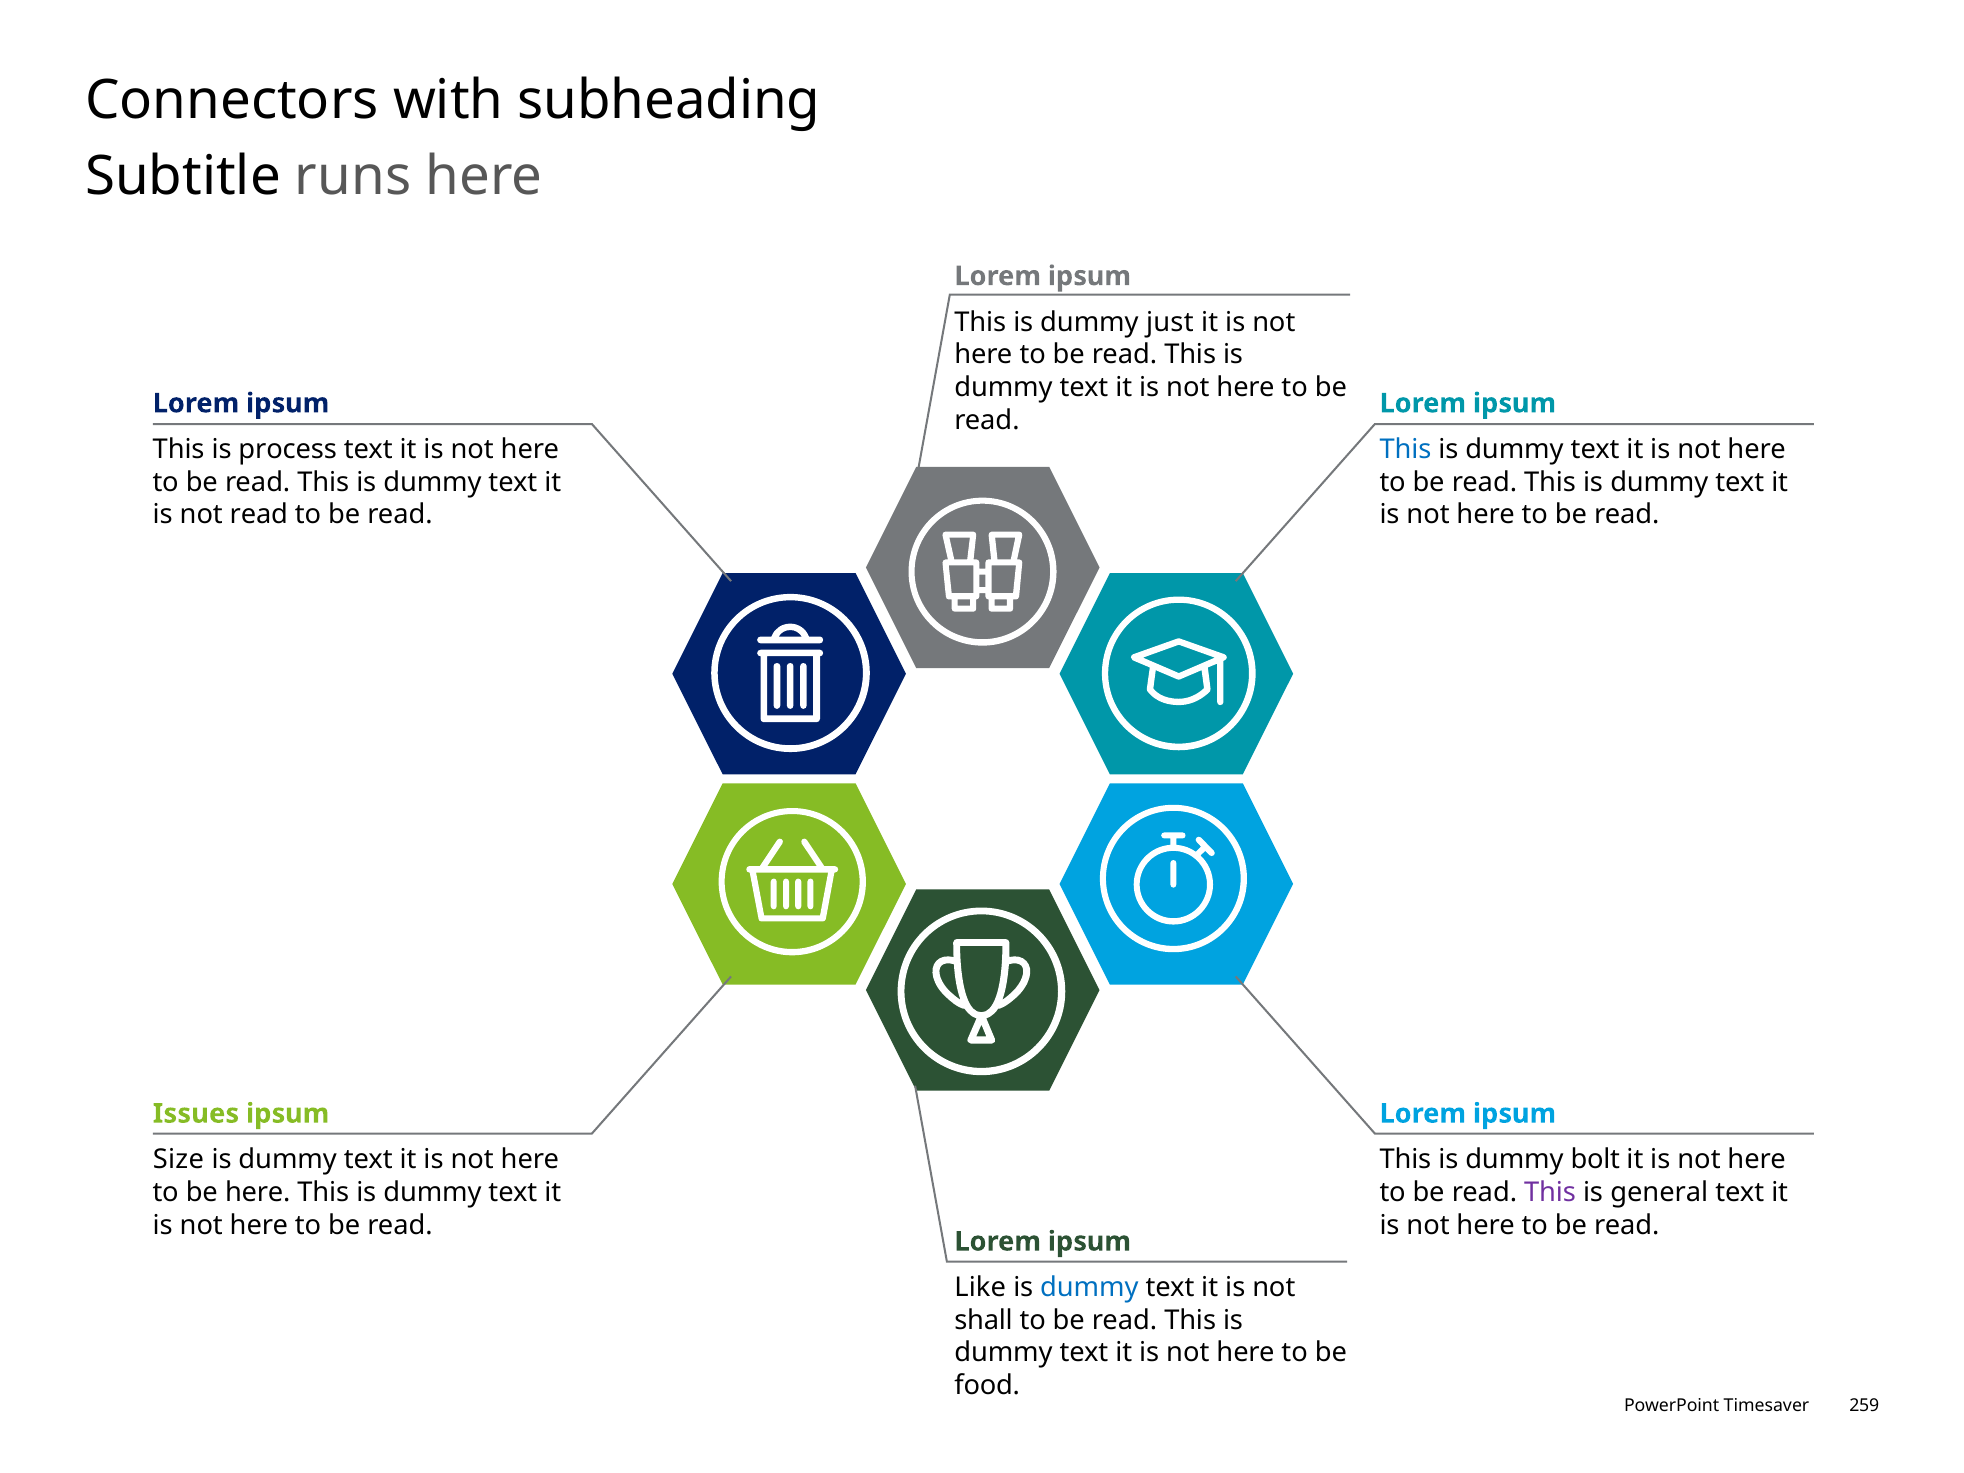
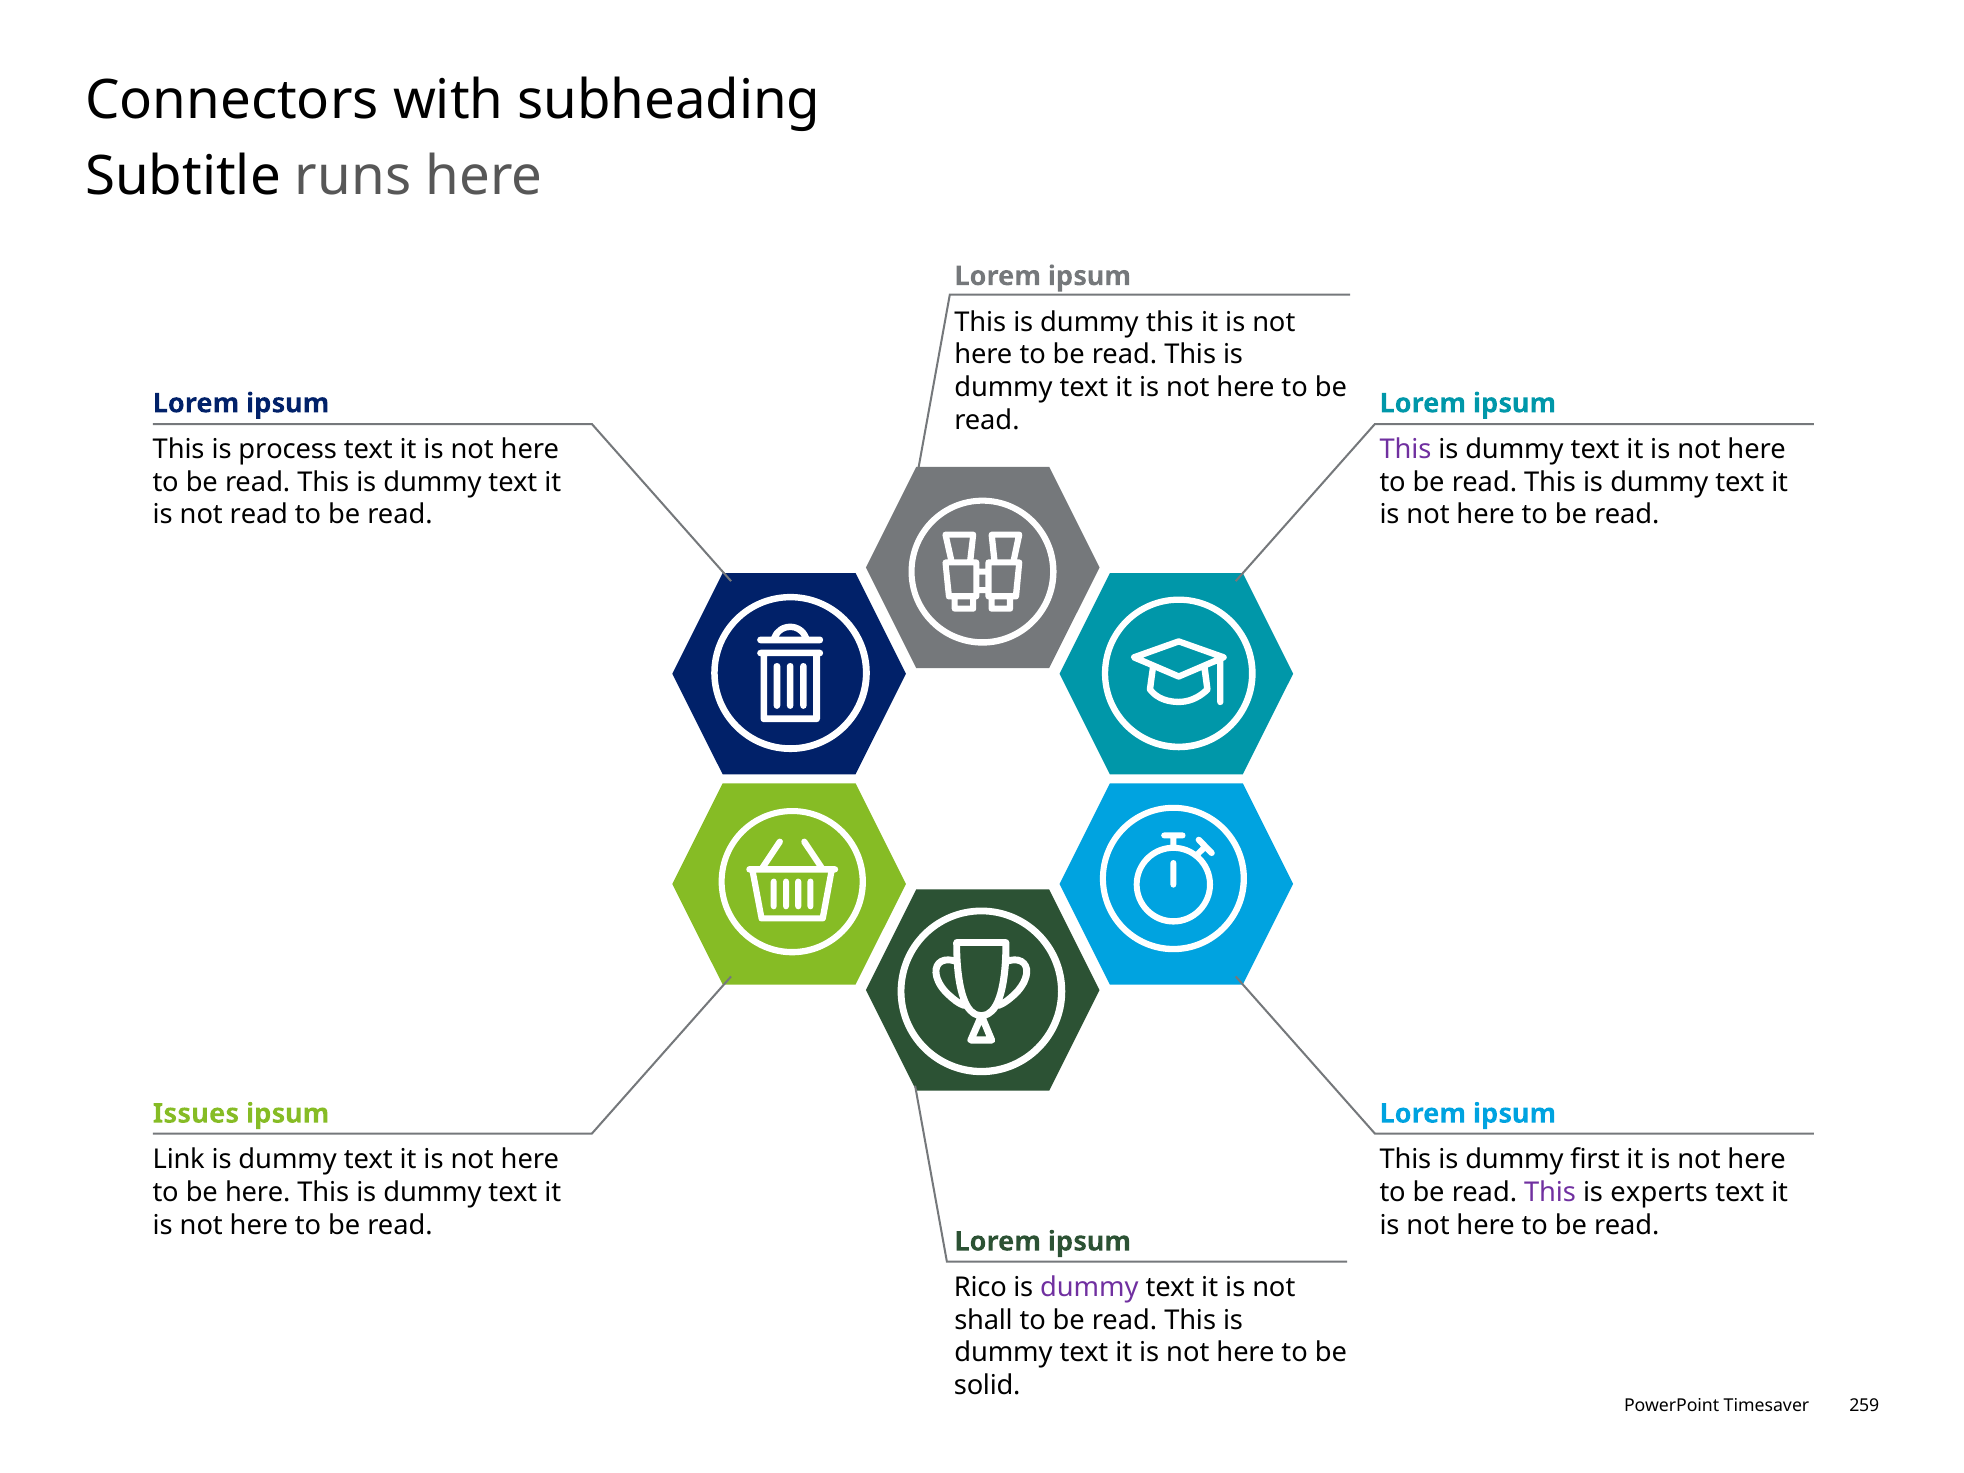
dummy just: just -> this (1170, 322)
This colour: blue -> purple (1405, 449)
Size: Size -> Link (179, 1159)
bolt: bolt -> first (1595, 1159)
general: general -> experts (1659, 1192)
Like: Like -> Rico (980, 1287)
dummy colour: blue -> purple (1089, 1287)
food: food -> solid (987, 1386)
